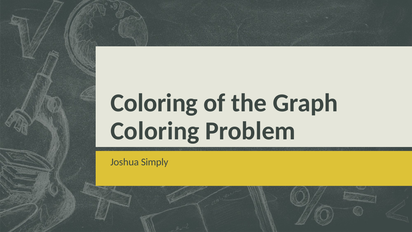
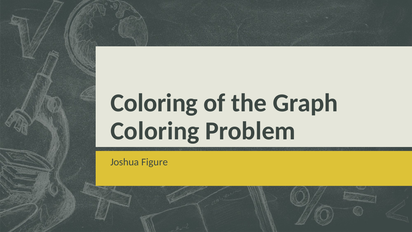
Simply: Simply -> Figure (155, 162)
